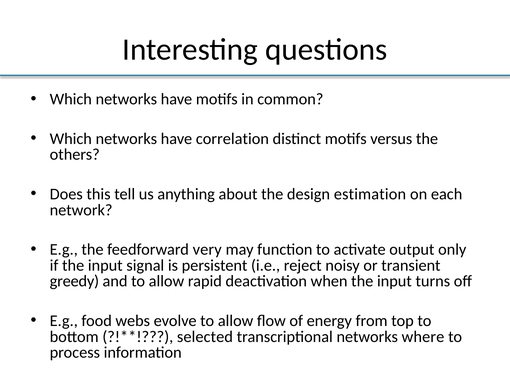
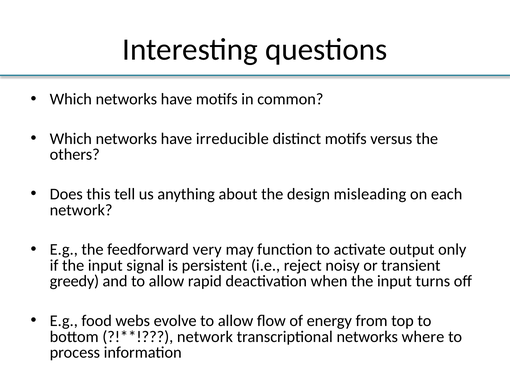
correlation: correlation -> irreducible (232, 139)
estimation: estimation -> misleading (370, 194)
selected: selected -> network (205, 336)
